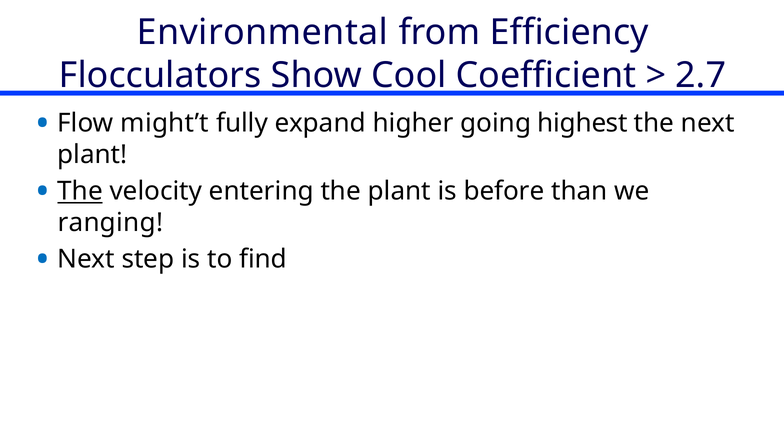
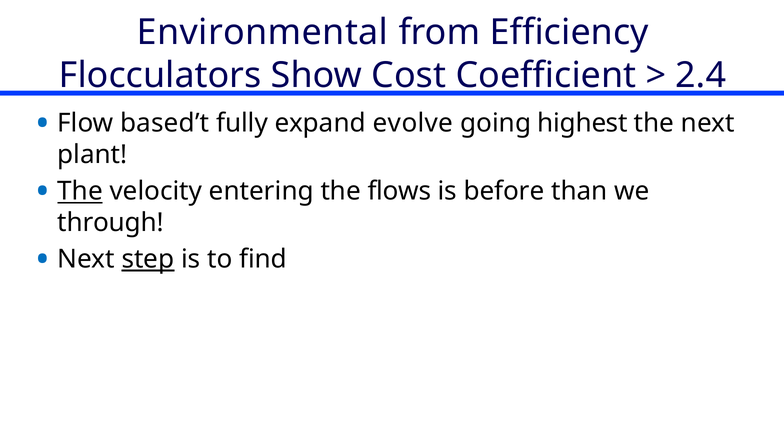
Cool: Cool -> Cost (409, 76)
2.7: 2.7 -> 2.4 (701, 76)
might’t: might’t -> based’t (165, 123)
higher: higher -> evolve (413, 123)
the plant: plant -> flows (399, 191)
ranging: ranging -> through (111, 223)
step underline: none -> present (148, 259)
